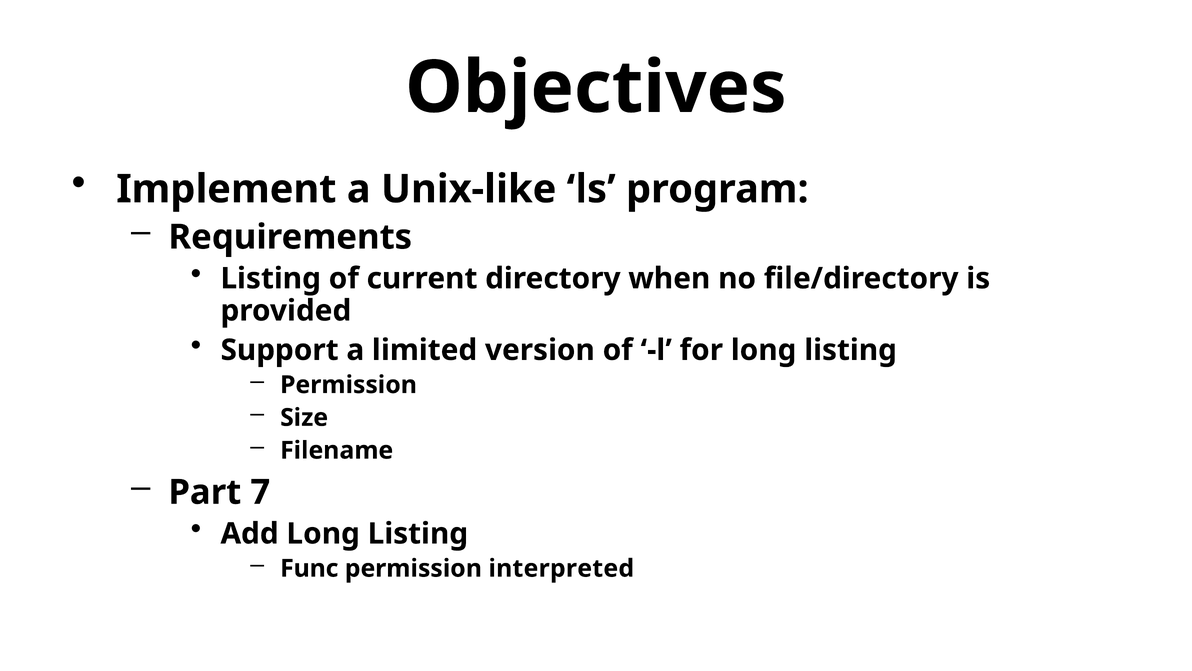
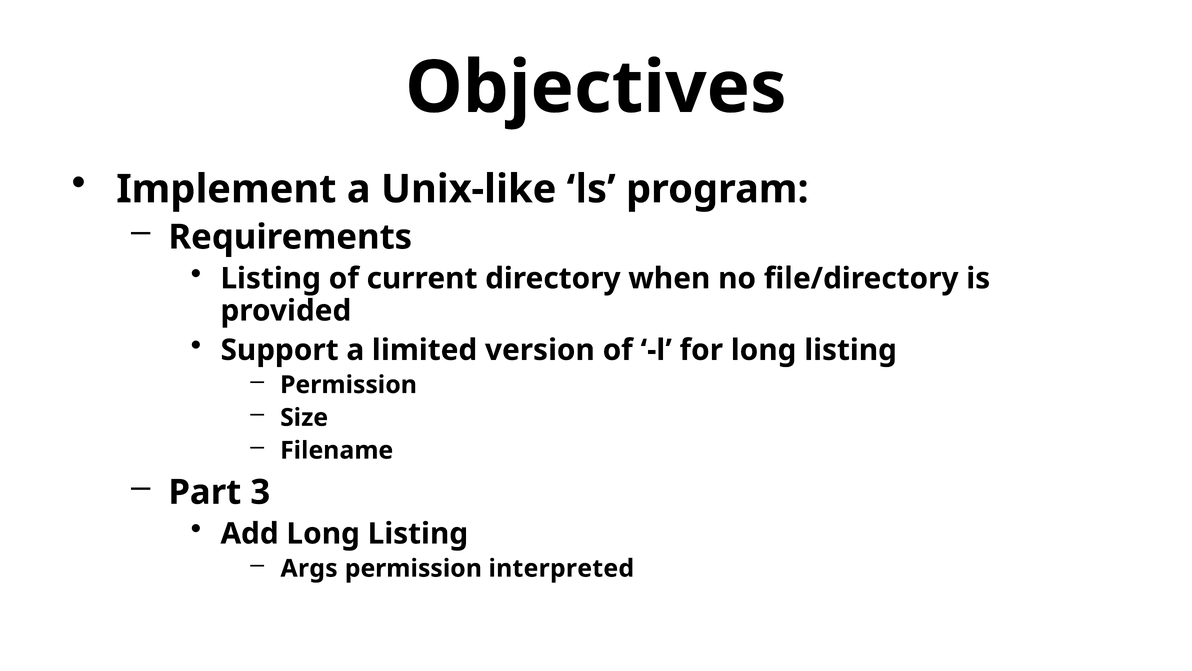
7: 7 -> 3 (260, 492)
Func: Func -> Args (309, 568)
